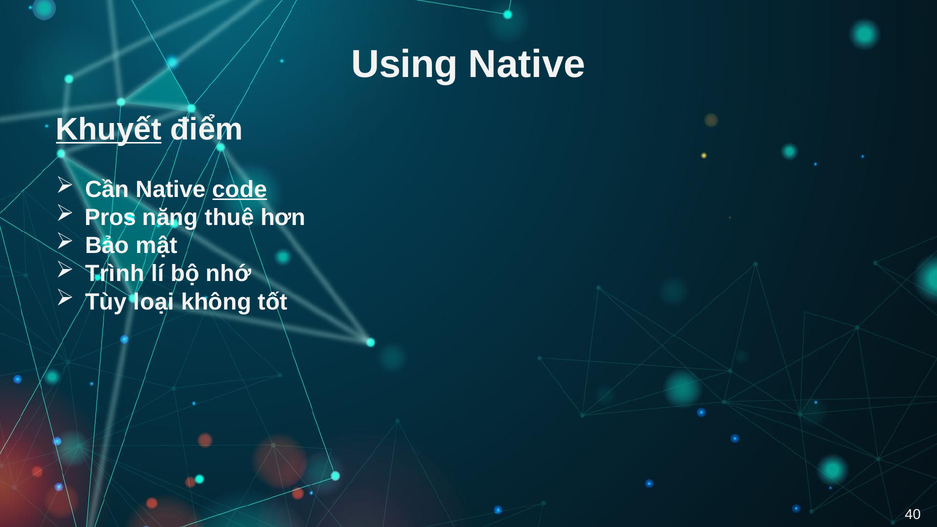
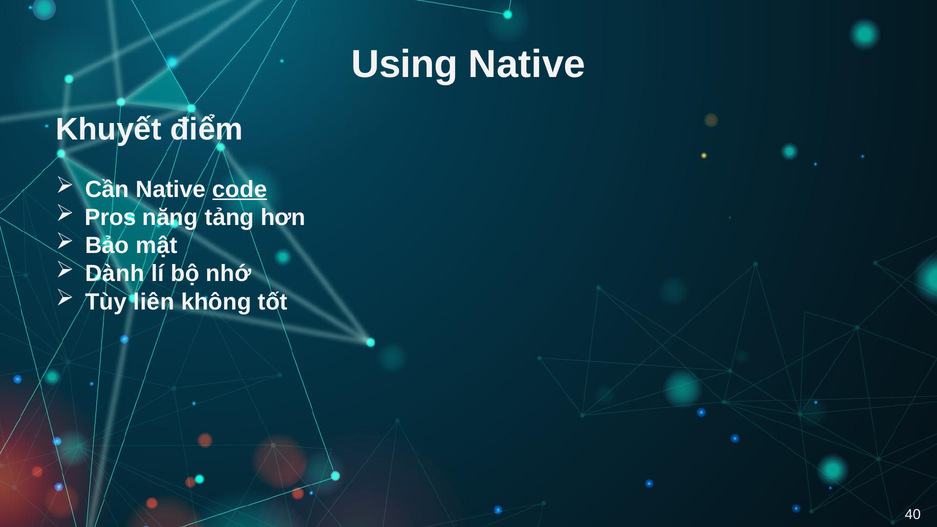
Khuyết underline: present -> none (109, 129)
thuê: thuê -> tảng (229, 218)
Trình: Trình -> Dành (115, 274)
loại: loại -> liên (154, 302)
